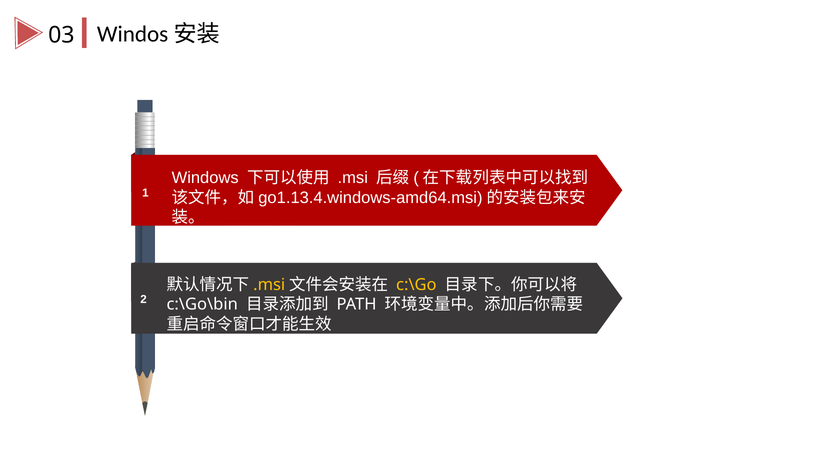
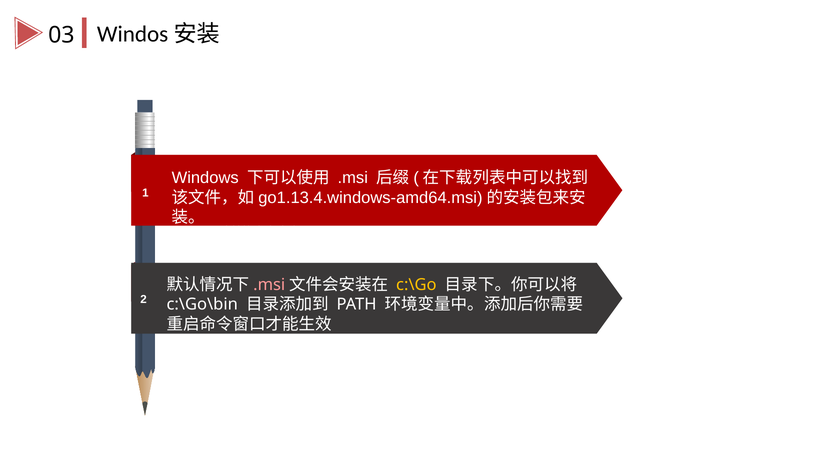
.msi colour: yellow -> pink (269, 285)
